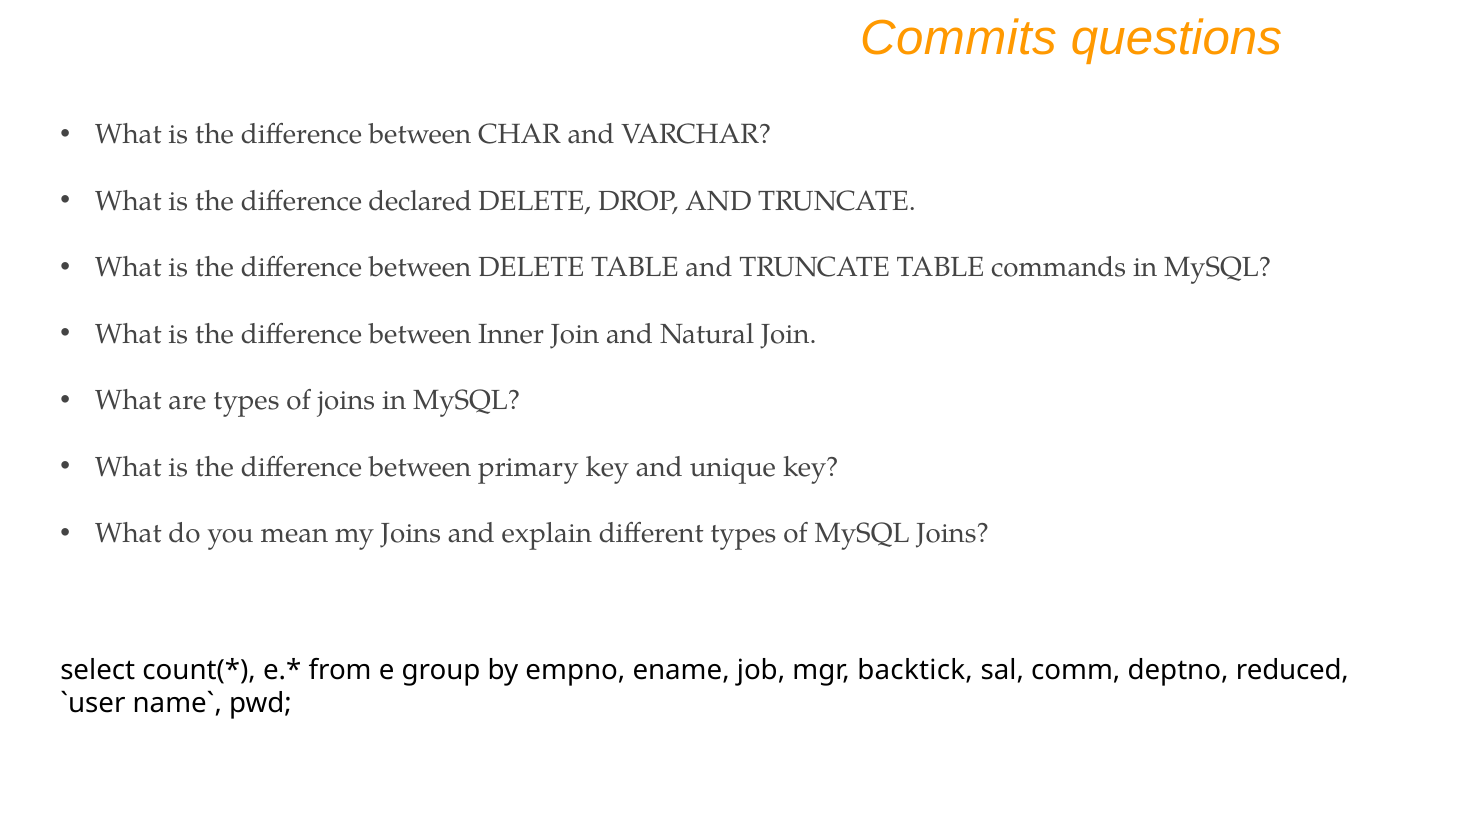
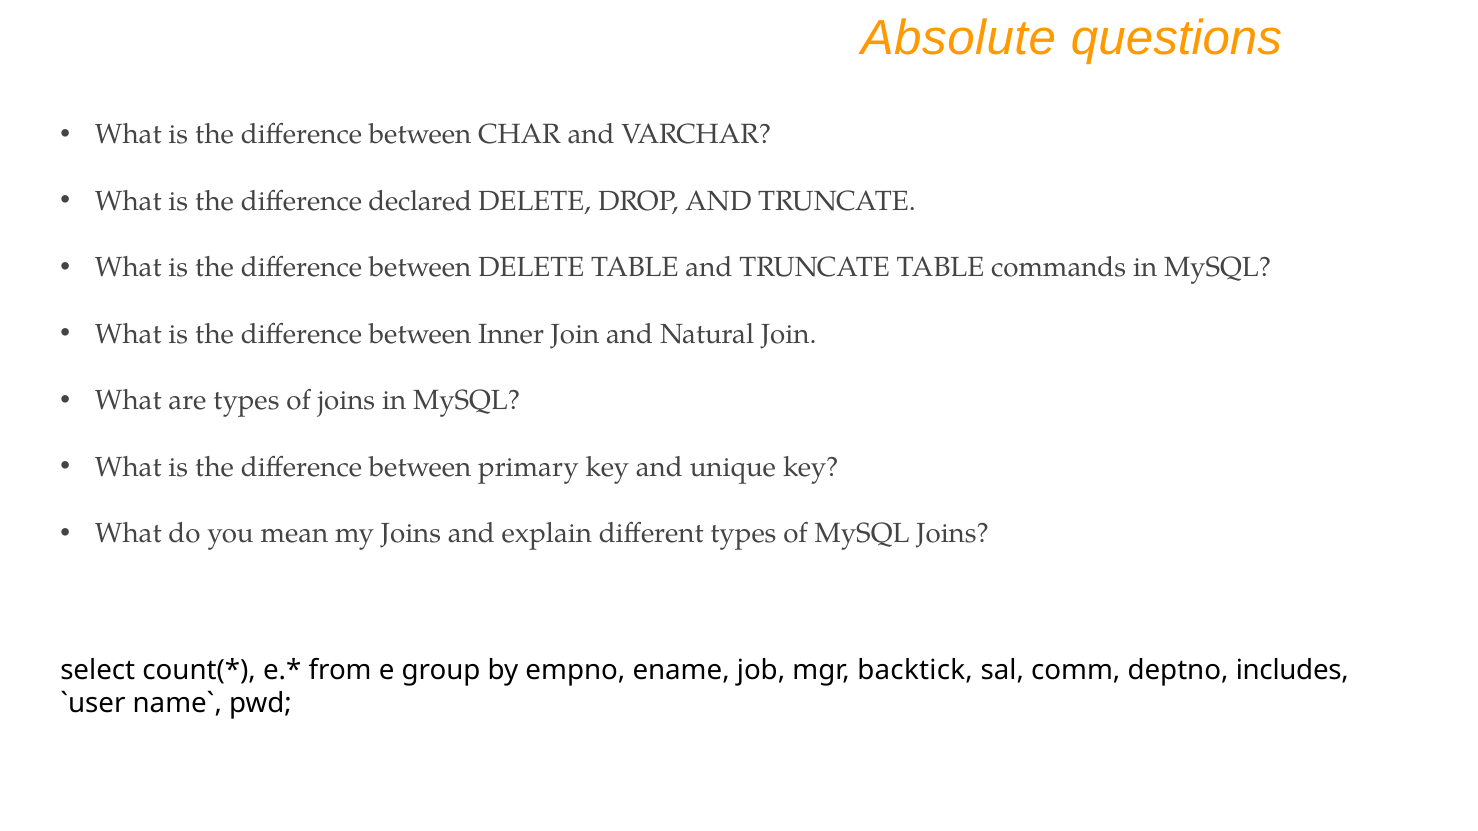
Commits: Commits -> Absolute (958, 38)
reduced: reduced -> includes (1292, 671)
